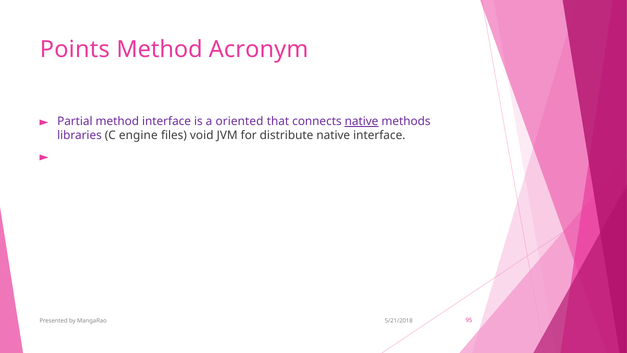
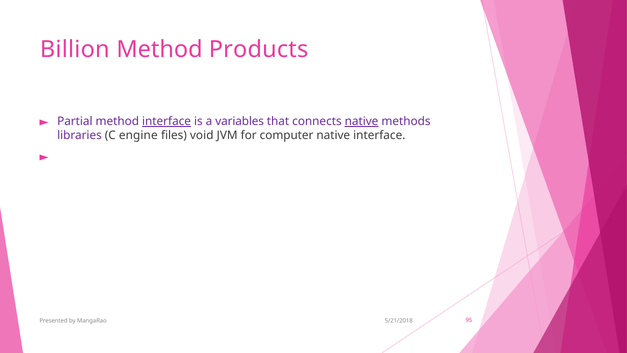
Points: Points -> Billion (75, 49)
Acronym: Acronym -> Products (259, 49)
interface underline: none -> present (167, 121)
oriented: oriented -> variables (240, 121)
distribute: distribute -> computer (287, 135)
